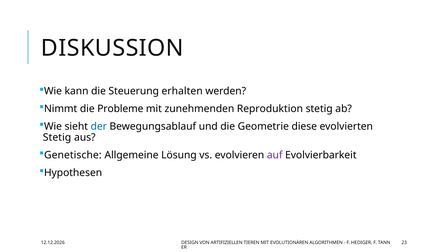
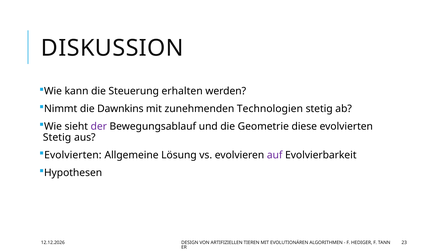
Probleme: Probleme -> Dawnkins (120, 109)
Reproduktion: Reproduktion -> Technologien (270, 109)
der colour: blue -> purple (99, 126)
Genetische: Genetische -> Evolvierten (73, 155)
